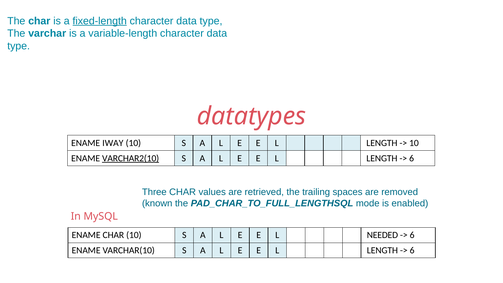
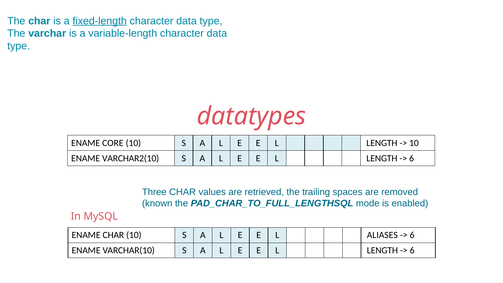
IWAY: IWAY -> CORE (113, 143)
VARCHAR2(10 underline: present -> none (131, 158)
NEEDED: NEEDED -> ALIASES (382, 235)
